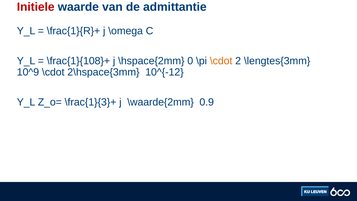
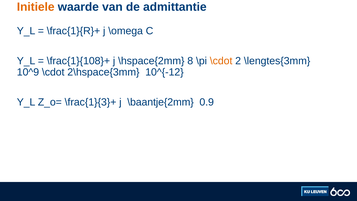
Initiele colour: red -> orange (36, 7)
0: 0 -> 8 (190, 61)
\waarde{2mm: \waarde{2mm -> \baantje{2mm (161, 102)
